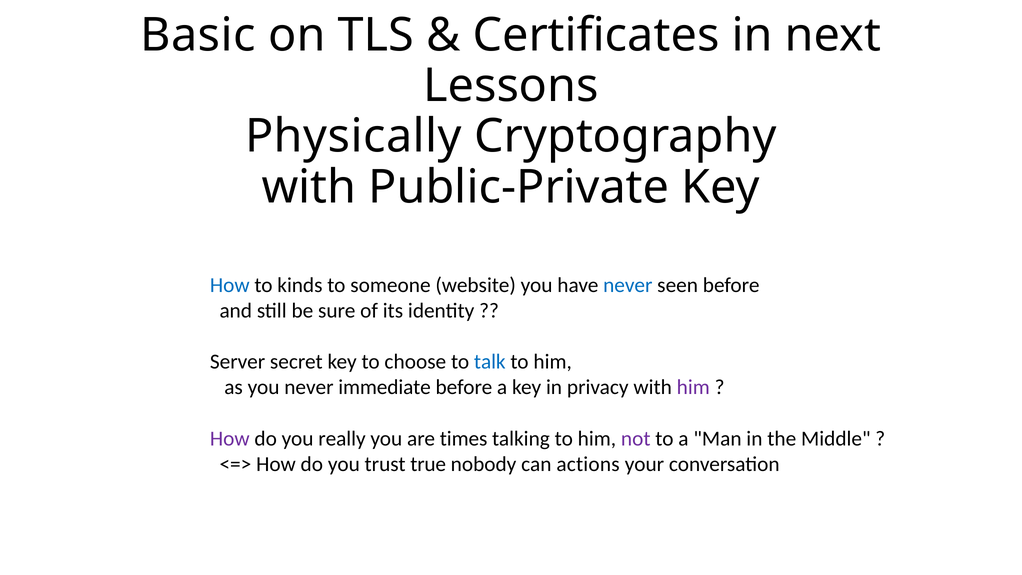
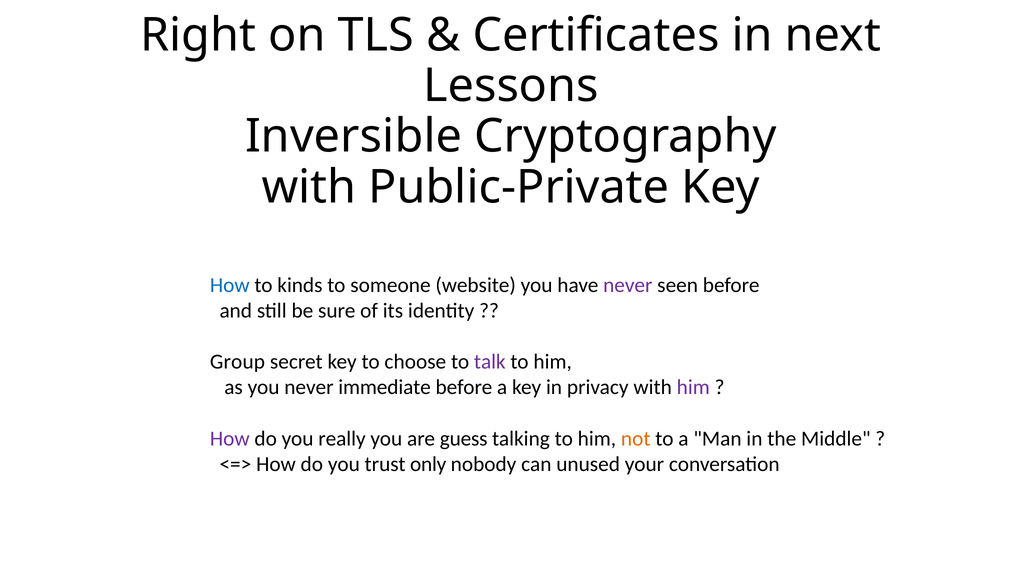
Basic: Basic -> Right (198, 35)
Physically: Physically -> Inversible (354, 136)
never colour: blue -> purple (628, 285)
Server: Server -> Group (237, 362)
talk colour: blue -> purple (490, 362)
times: times -> guess (464, 438)
not colour: purple -> orange (636, 438)
true: true -> only (428, 464)
actions: actions -> unused (588, 464)
